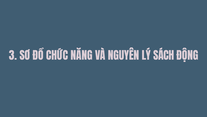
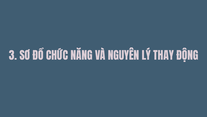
SÁCH: SÁCH -> THAY (164, 56)
